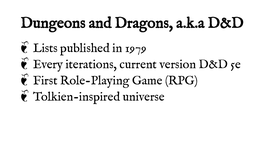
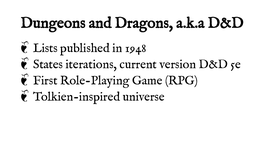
1979: 1979 -> 1948 (136, 48)
Every: Every -> States (48, 64)
